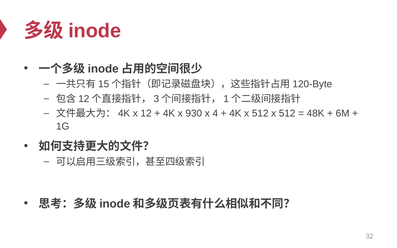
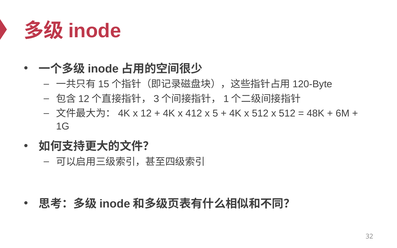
930: 930 -> 412 (194, 114)
4: 4 -> 5 (215, 114)
